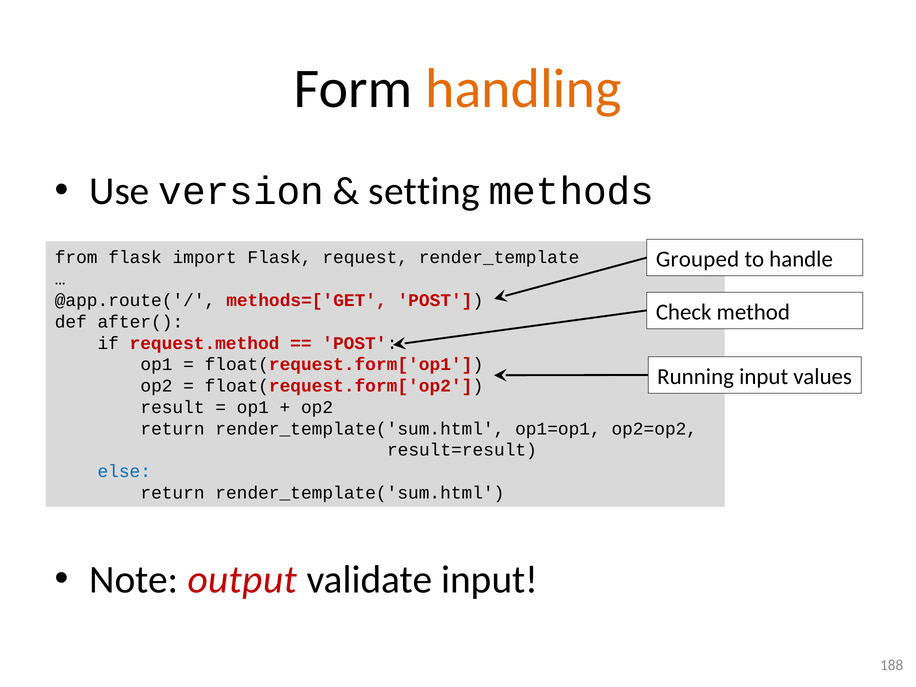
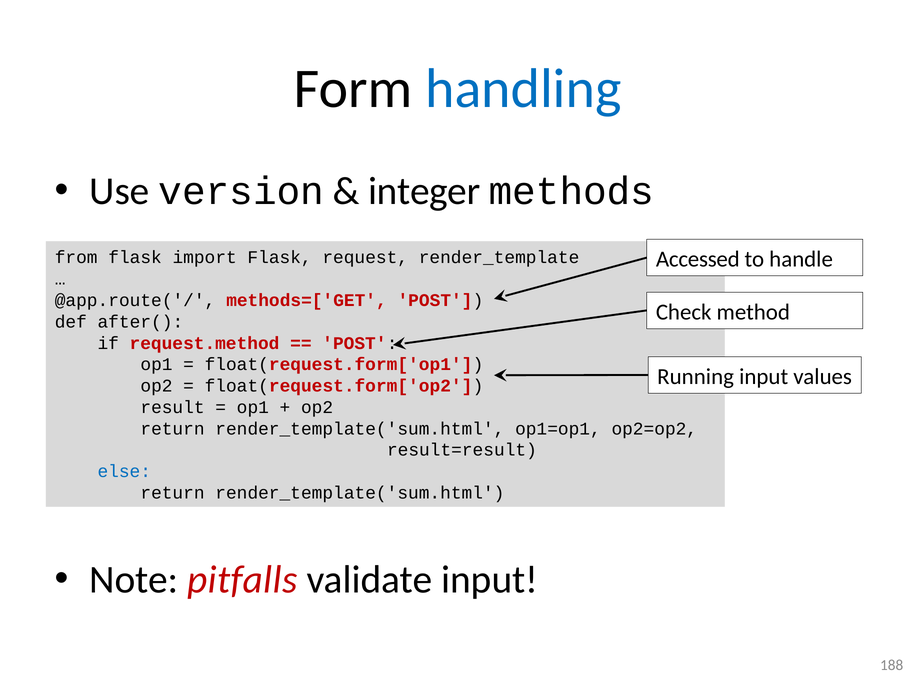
handling colour: orange -> blue (523, 89)
setting: setting -> integer (424, 191)
Grouped: Grouped -> Accessed (698, 259)
output: output -> pitfalls (242, 580)
